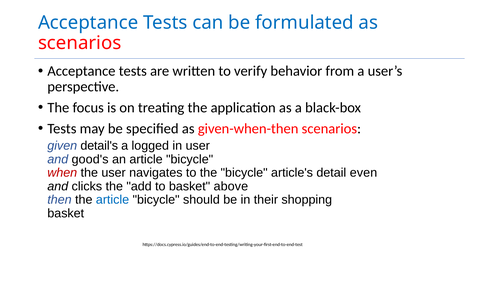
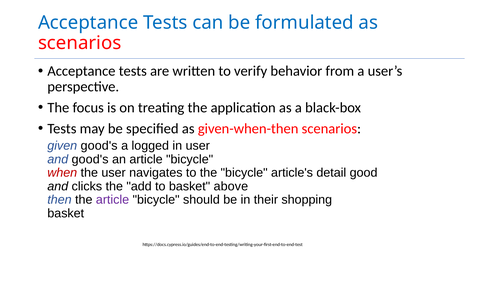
given detail's: detail's -> good's (99, 146)
even: even -> good (364, 173)
article colour: blue -> purple (113, 200)
